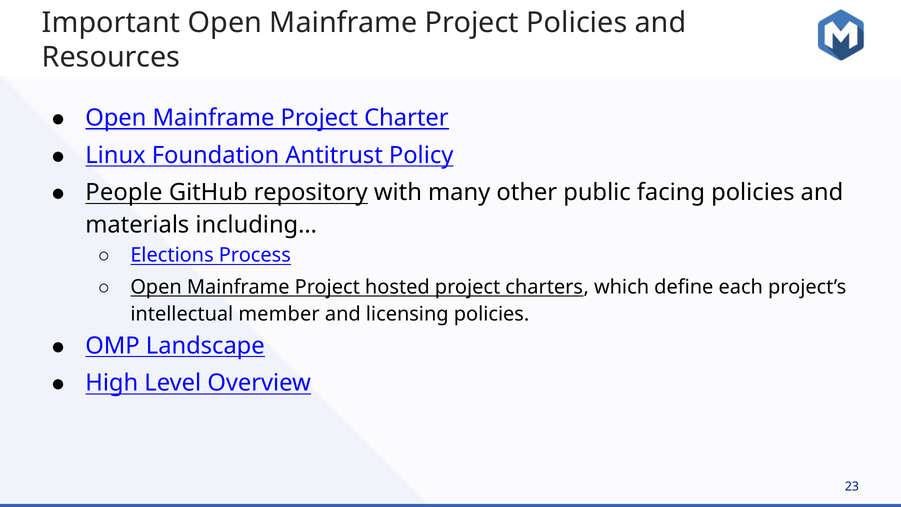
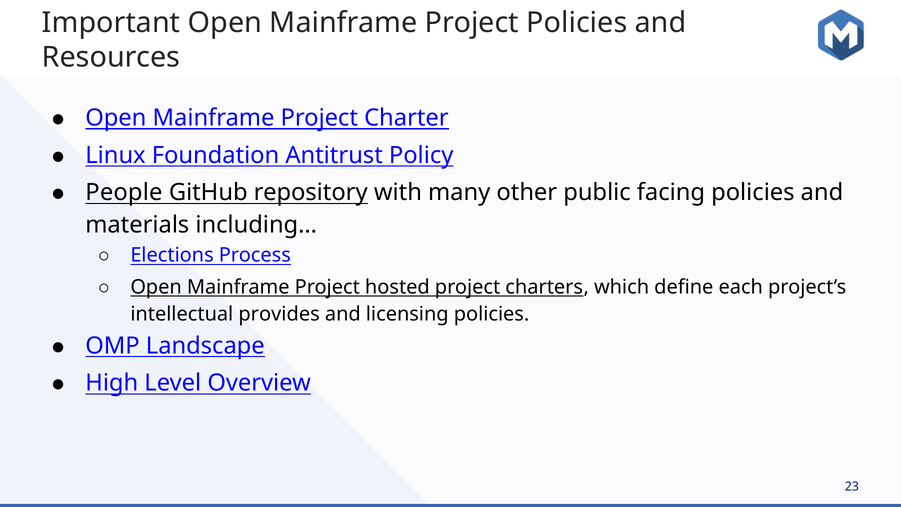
member: member -> provides (279, 314)
